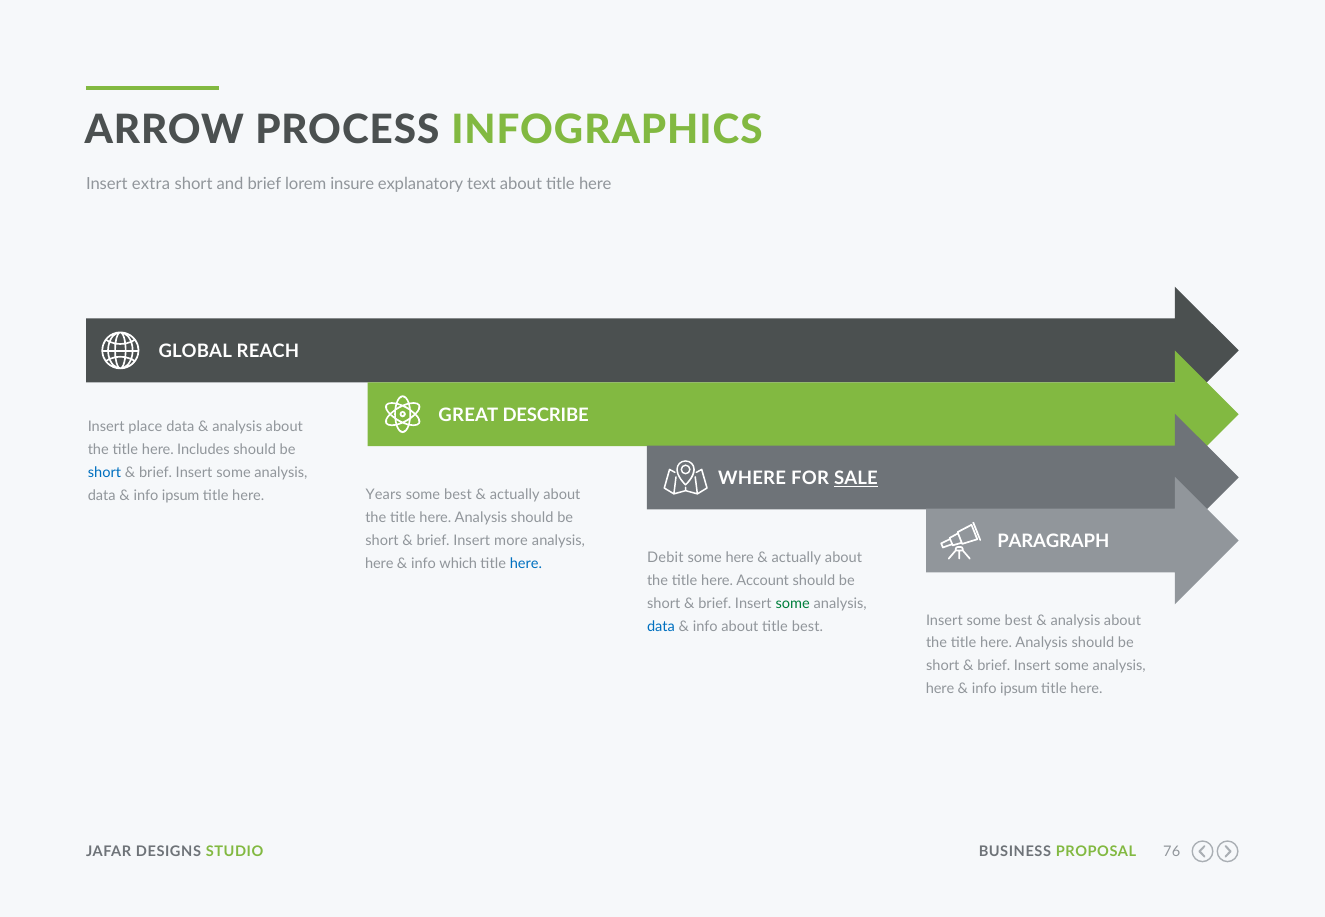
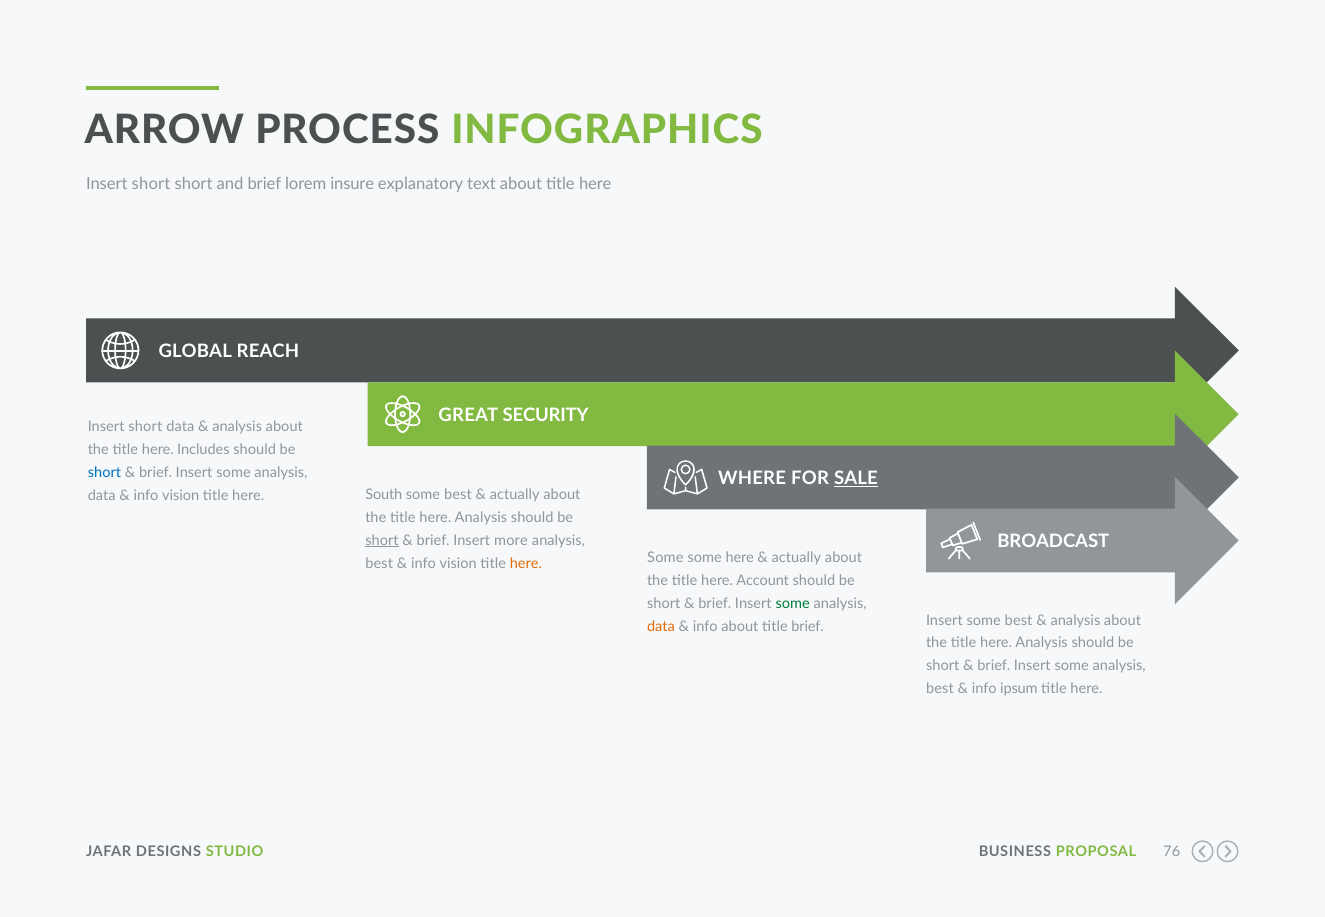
extra: extra -> short (151, 184)
DESCRIBE: DESCRIBE -> SECURITY (546, 415)
place: place -> short (145, 427)
Years: Years -> South (384, 495)
ipsum: ipsum -> vision (181, 496)
PARAGRAPH: PARAGRAPH -> BROADCAST (1053, 542)
short underline: none -> present (382, 541)
Debit: Debit -> Some (665, 558)
here: here -> best (379, 564)
which: which -> vision (458, 564)
here colour: blue -> orange (526, 564)
data colour: blue -> orange (661, 627)
title best: best -> brief (808, 627)
here: here -> best (940, 689)
